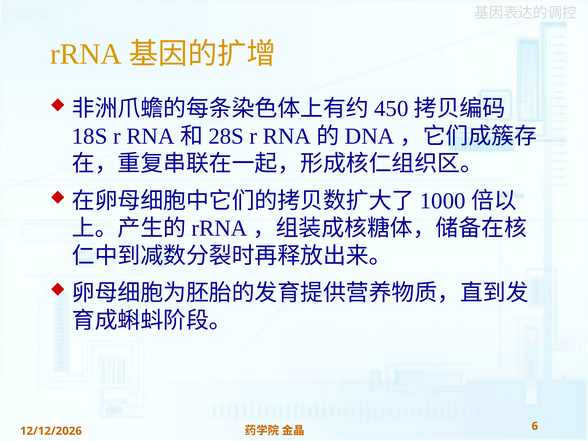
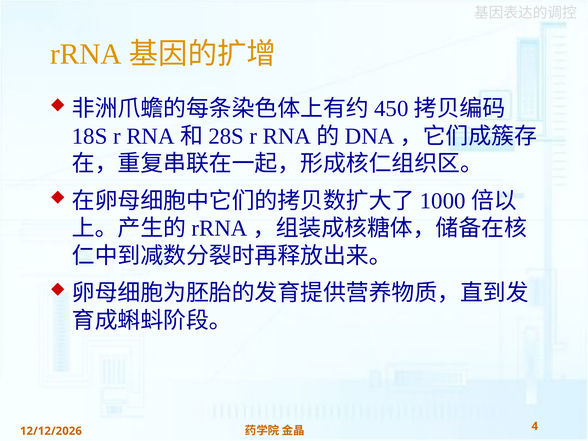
6: 6 -> 4 (535, 426)
